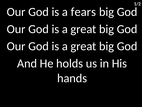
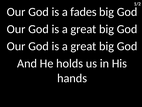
fears: fears -> fades (83, 12)
